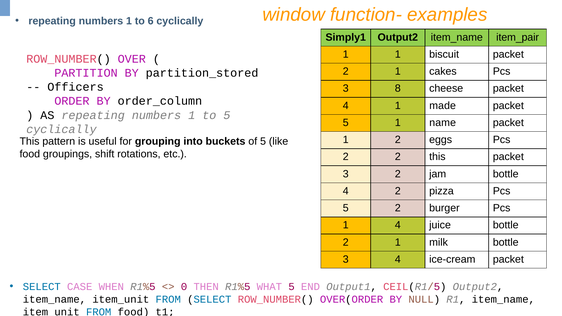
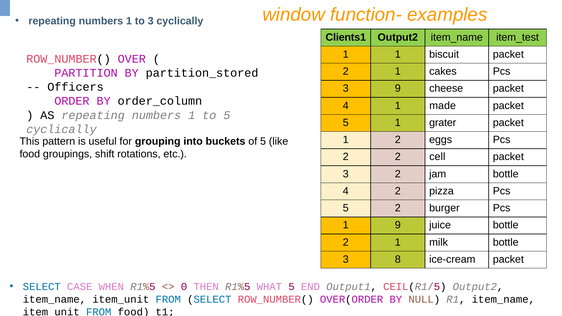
to 6: 6 -> 3 (151, 21)
Simply1: Simply1 -> Clients1 (346, 37)
item_pair: item_pair -> item_test (518, 37)
3 8: 8 -> 9 (398, 88)
name: name -> grater (443, 123)
2 this: this -> cell (437, 157)
1 4: 4 -> 9 (398, 225)
3 4: 4 -> 8 (398, 259)
